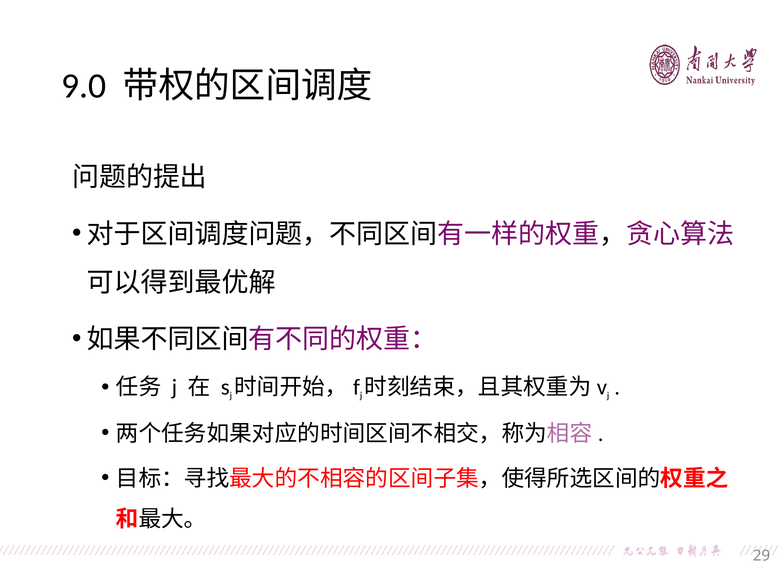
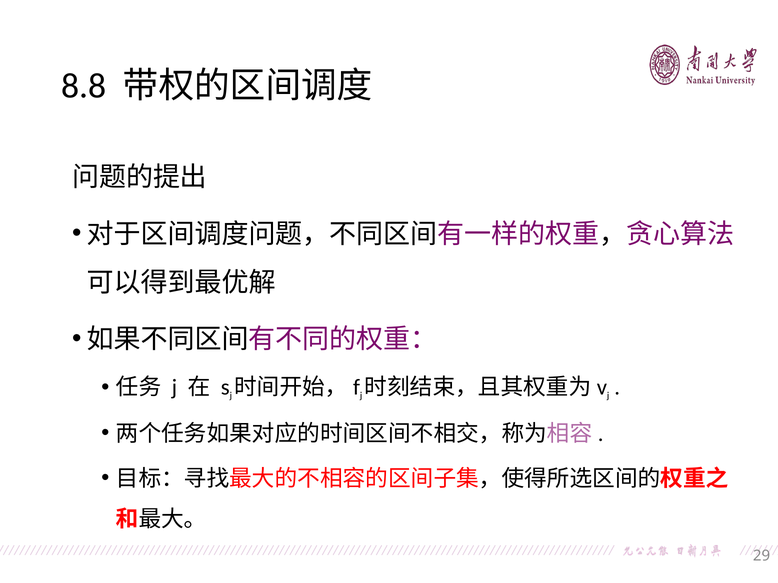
9.0: 9.0 -> 8.8 (84, 86)
